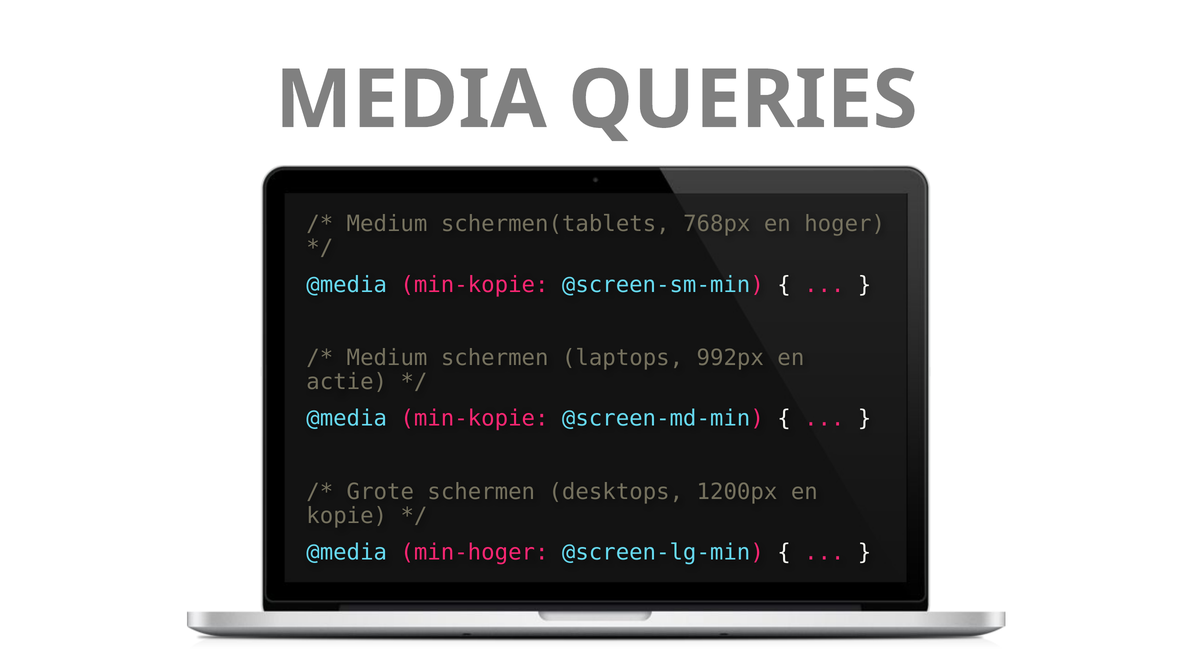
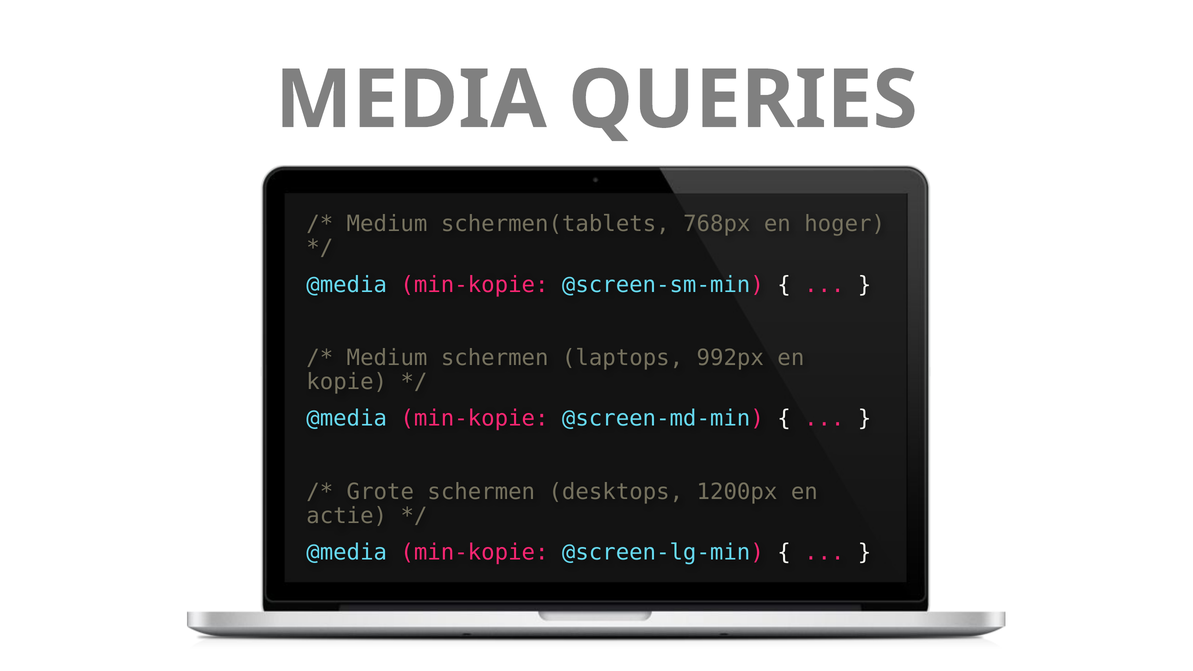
actie: actie -> kopie (347, 382)
kopie: kopie -> actie (347, 516)
min-hoger: min-hoger -> min-kopie (474, 553)
